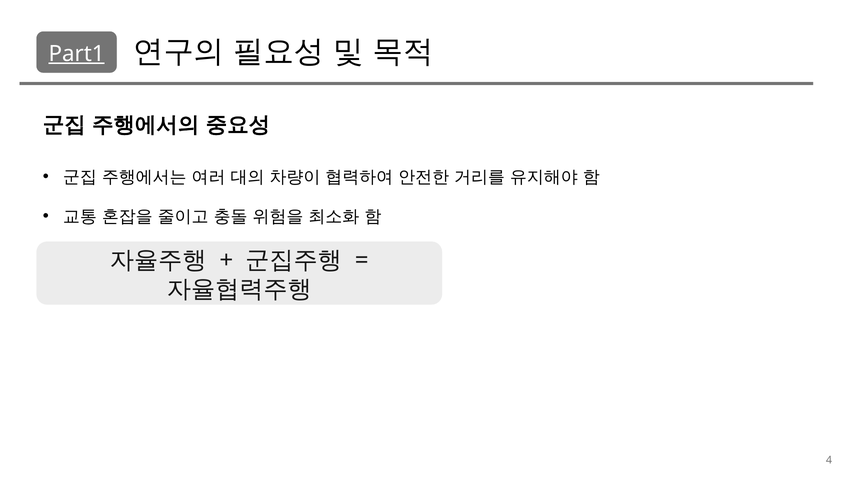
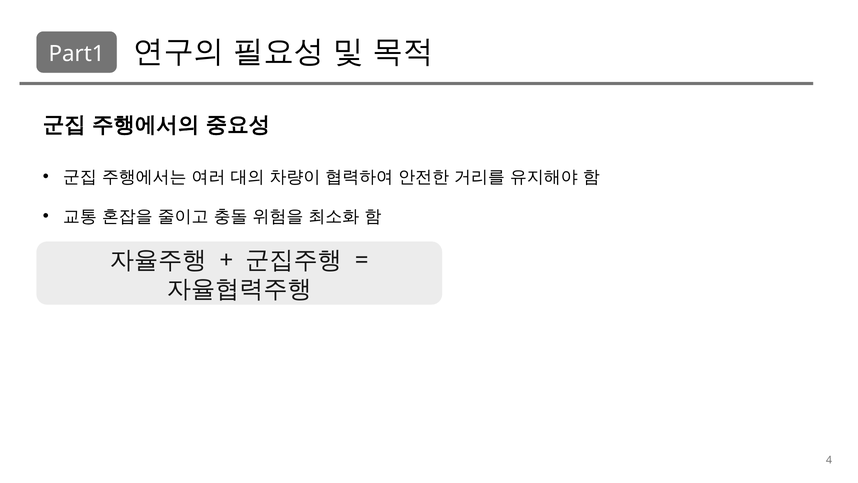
Part1 underline: present -> none (77, 54)
